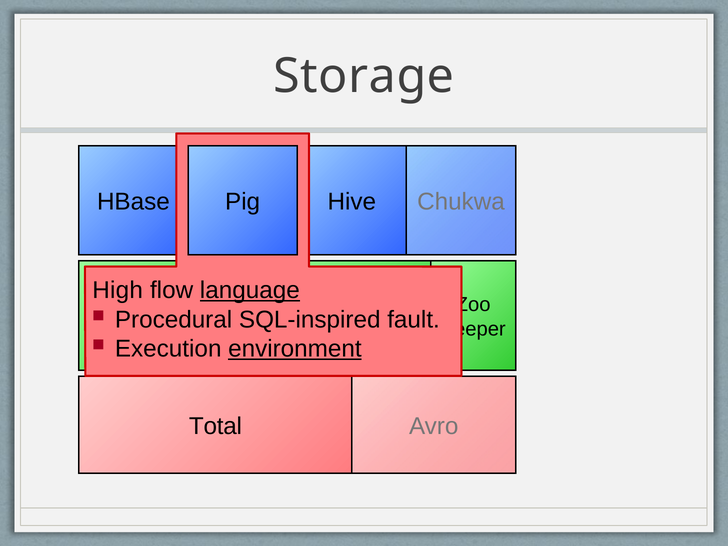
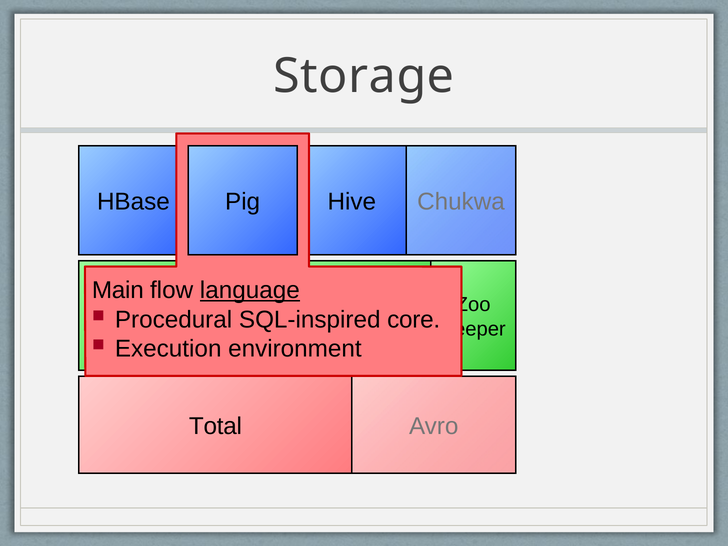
High: High -> Main (118, 290)
fault: fault -> core (414, 320)
environment underline: present -> none (295, 349)
